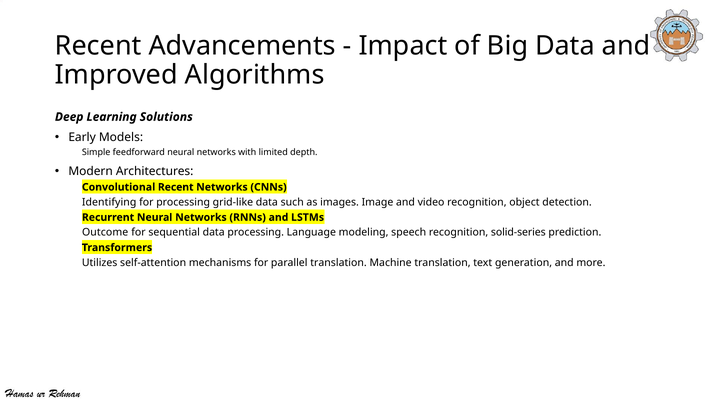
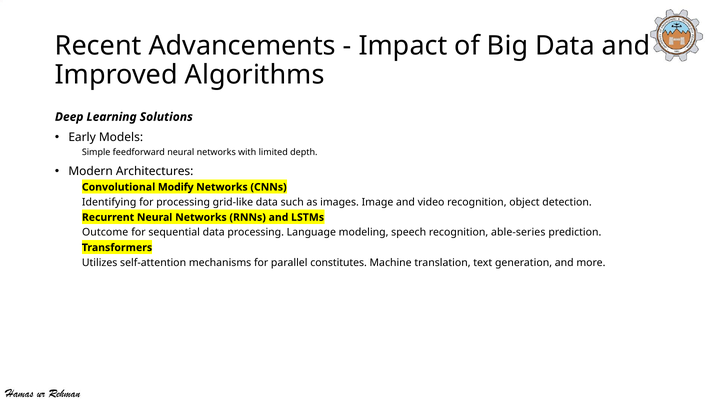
Convolutional Recent: Recent -> Modify (176, 187)
solid-series: solid-series -> able-series (518, 232)
parallel translation: translation -> constitutes (339, 263)
